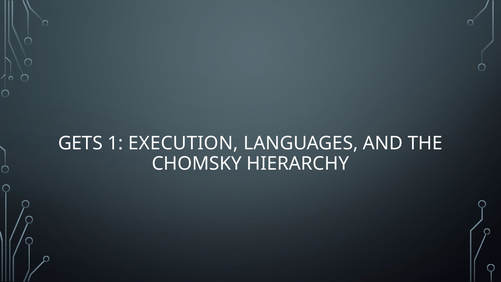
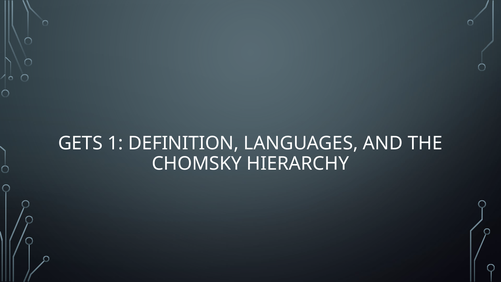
EXECUTION: EXECUTION -> DEFINITION (183, 143)
